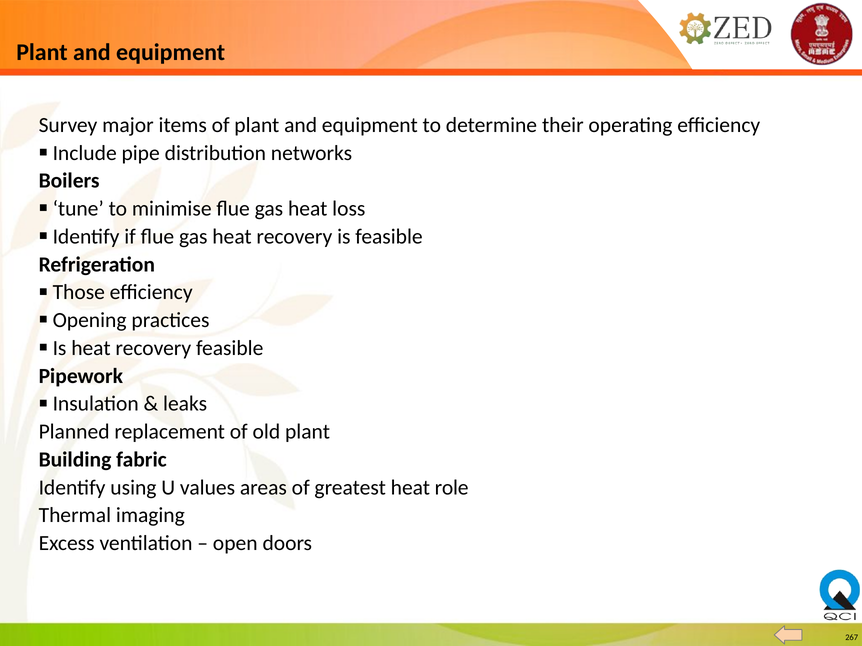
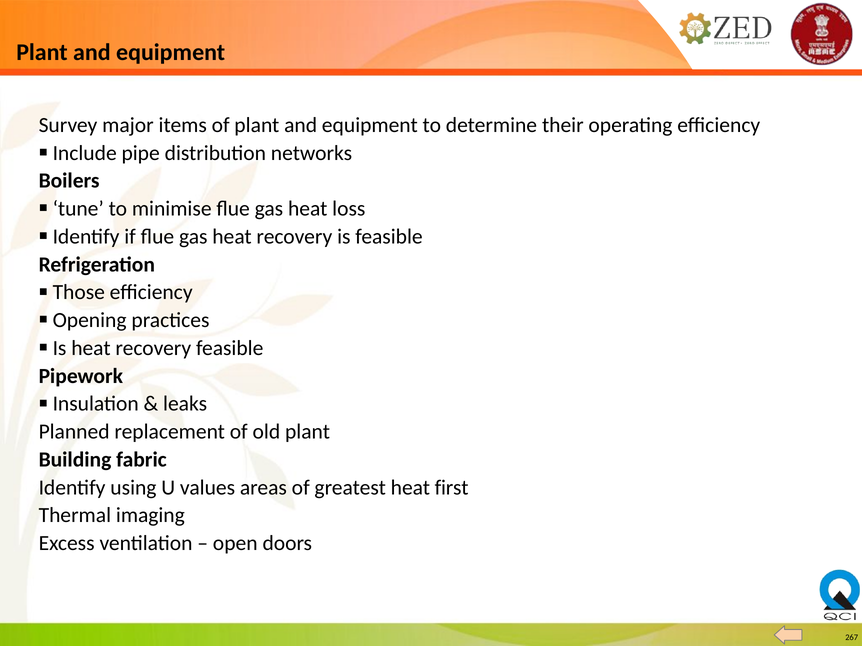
role: role -> first (452, 488)
